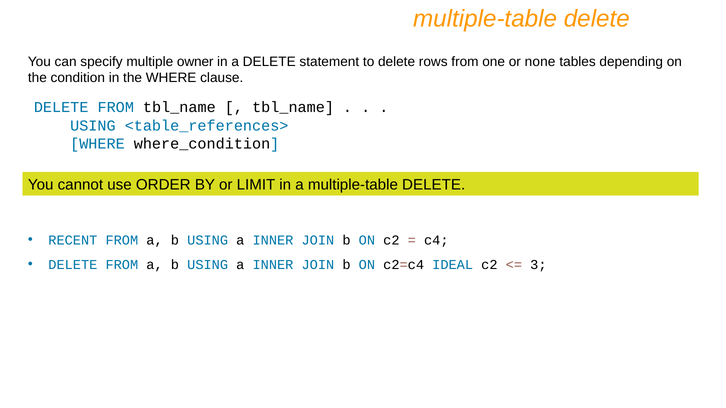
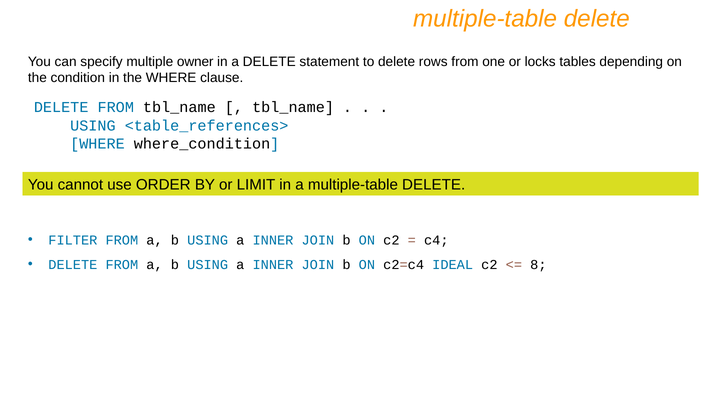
none: none -> locks (540, 62)
RECENT: RECENT -> FILTER (73, 240)
3: 3 -> 8 (538, 265)
